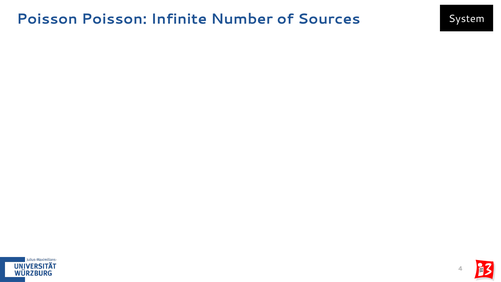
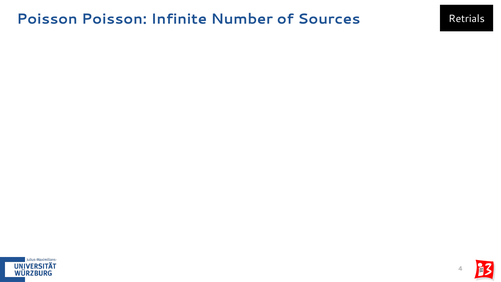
System: System -> Retrials (467, 19)
